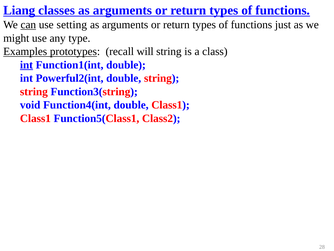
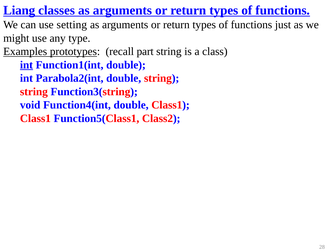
can underline: present -> none (28, 25)
will: will -> part (145, 51)
Powerful2(int: Powerful2(int -> Parabola2(int (70, 78)
